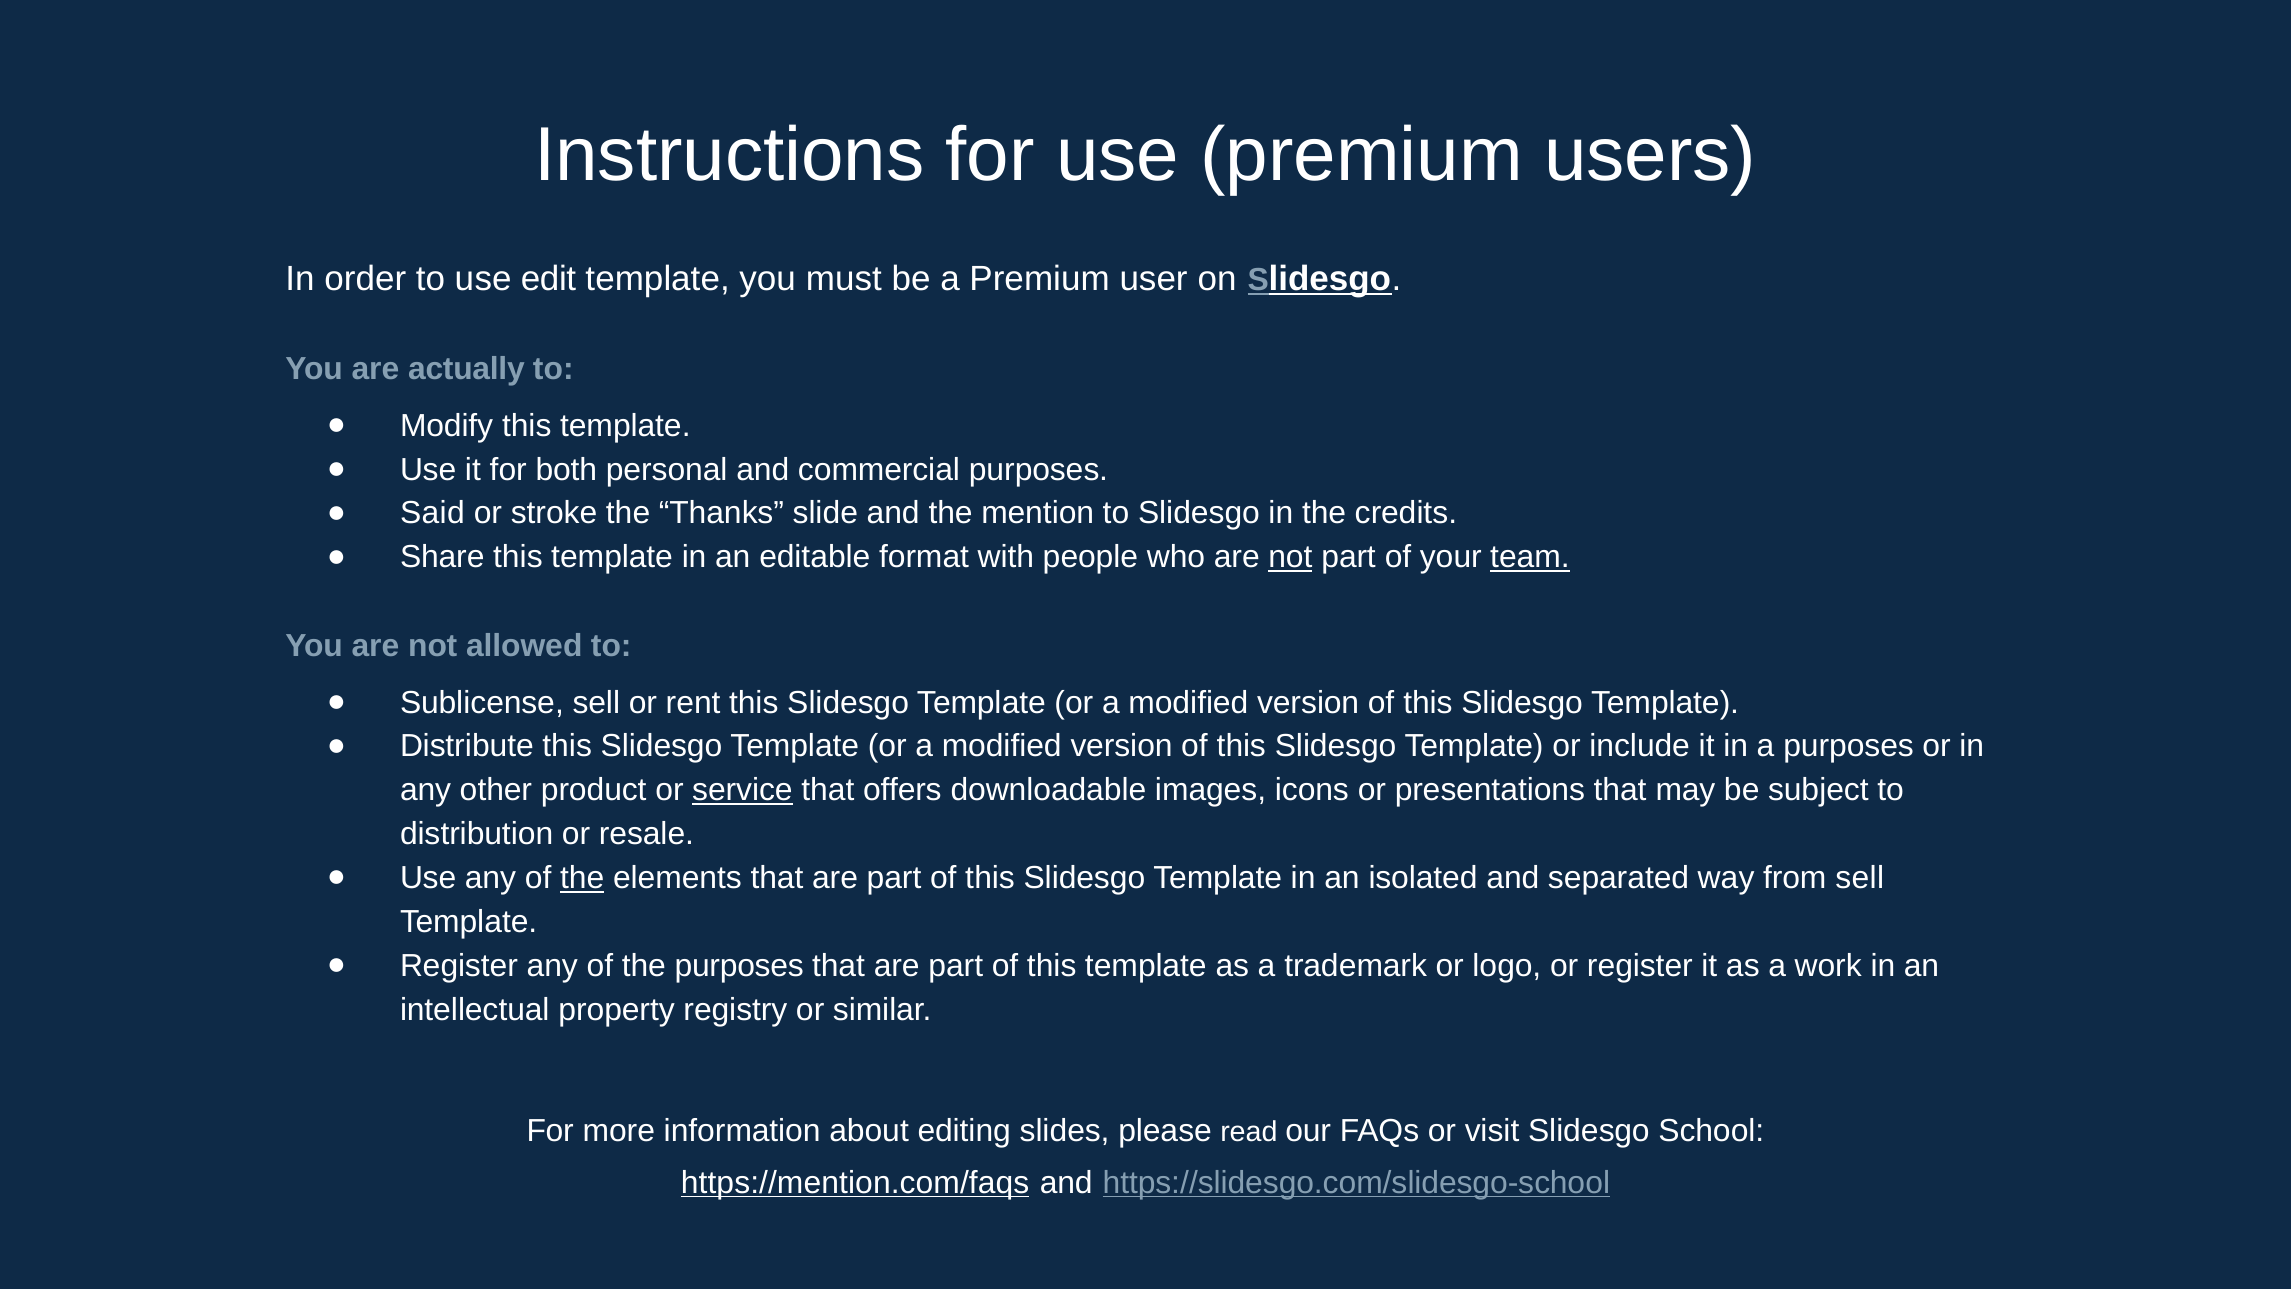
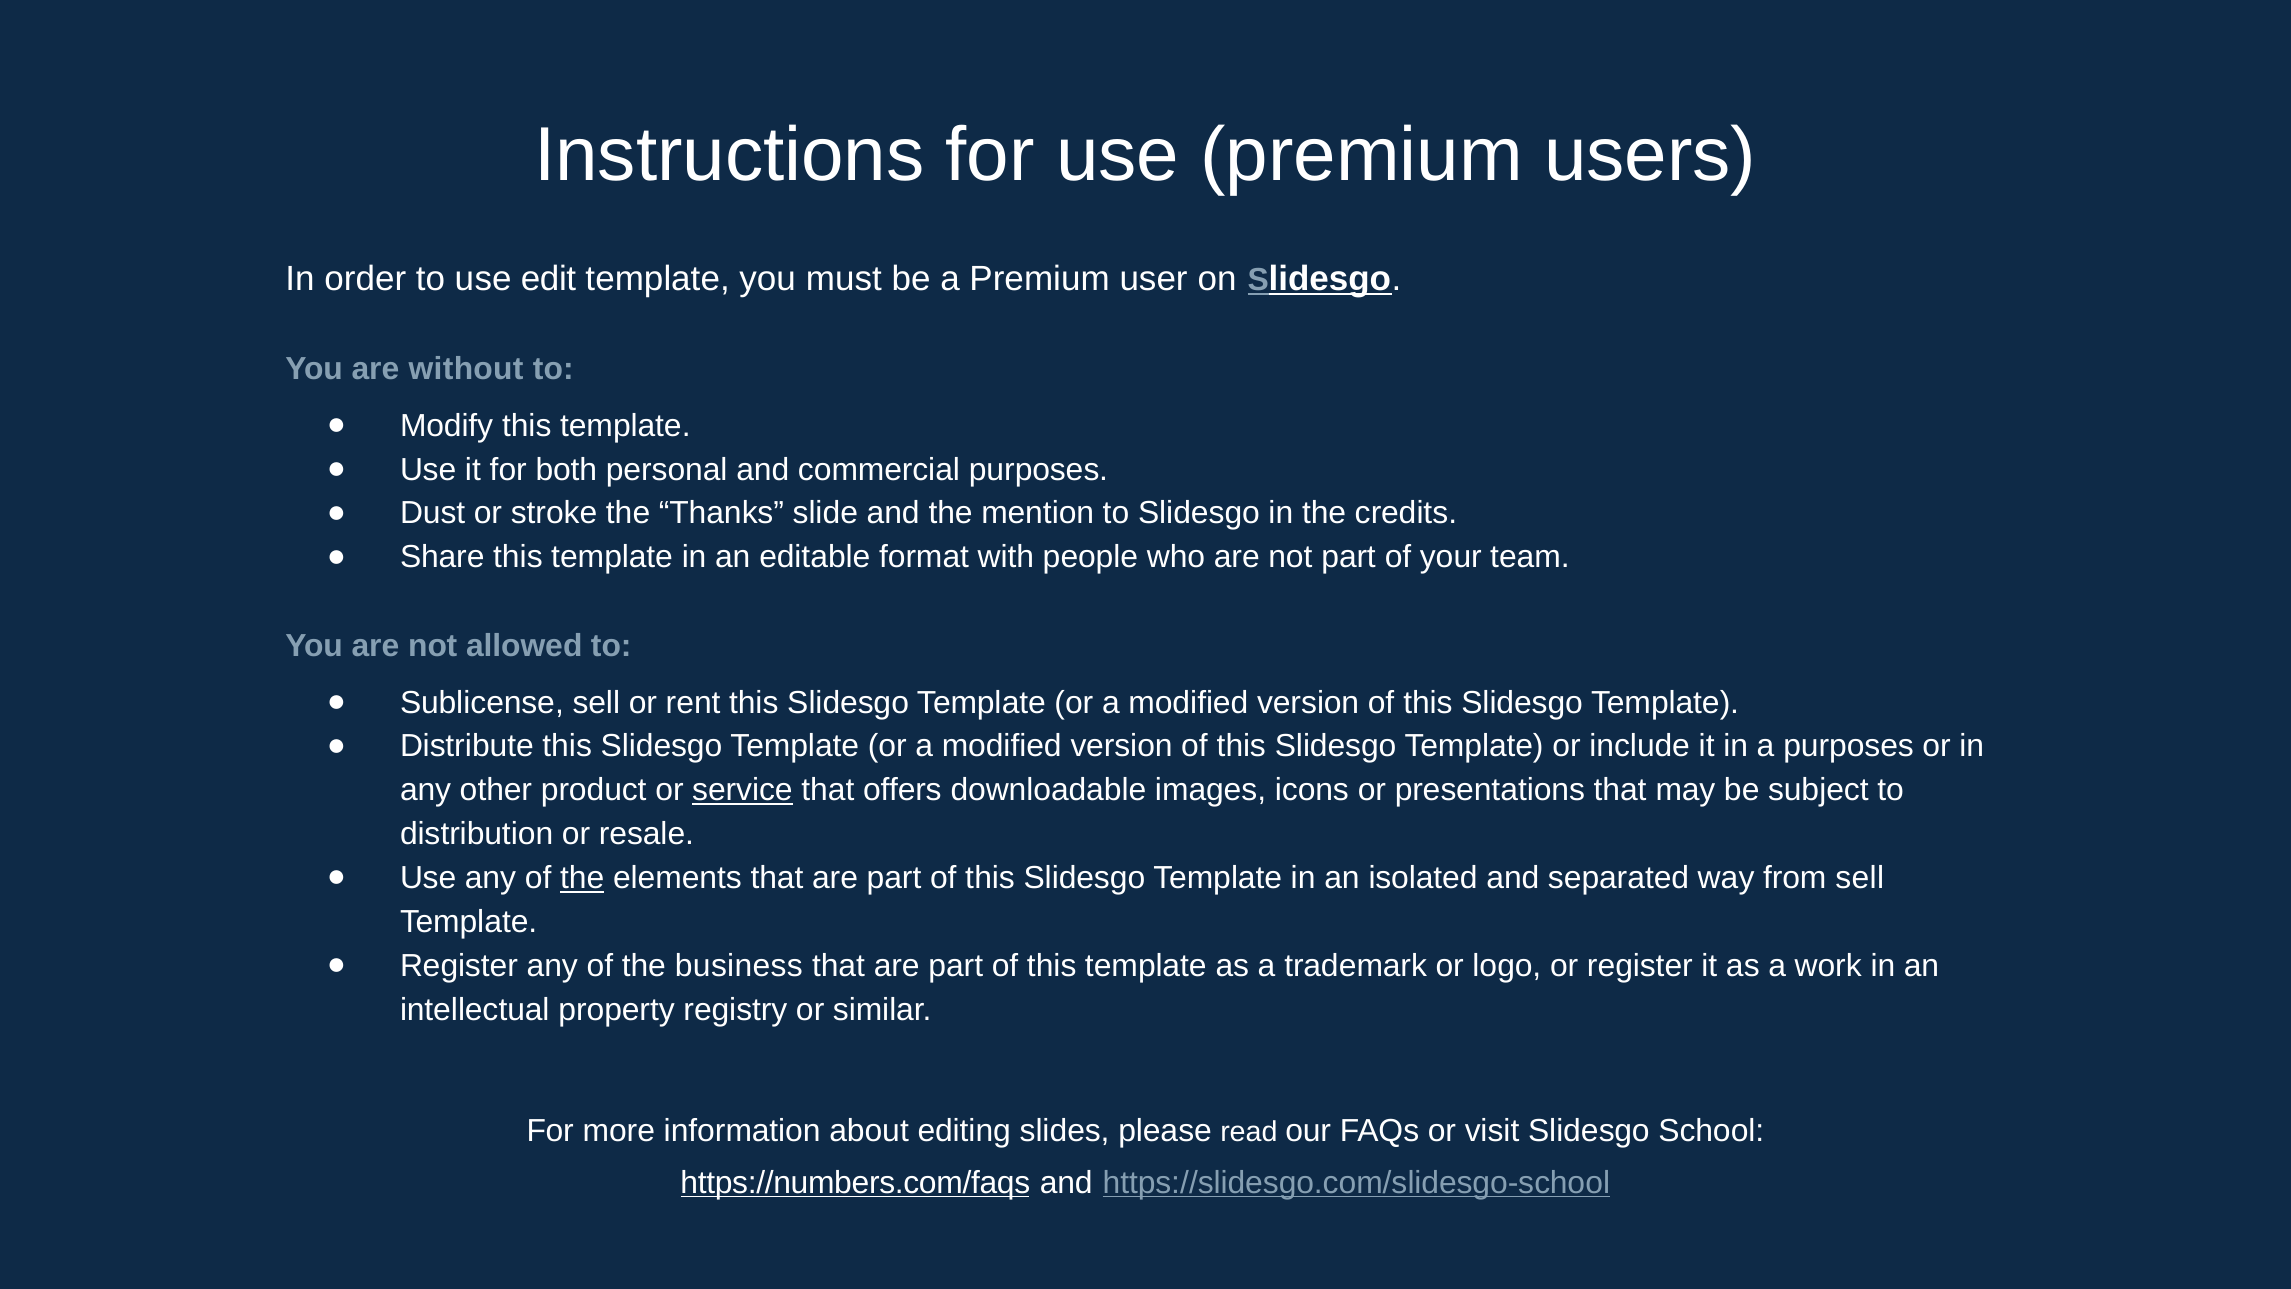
actually: actually -> without (466, 369)
Said: Said -> Dust (433, 513)
not underline: present -> none (1290, 557)
team underline: present -> none (1530, 557)
the purposes: purposes -> business (739, 966)
https://mention.com/faqs: https://mention.com/faqs -> https://numbers.com/faqs (855, 1182)
